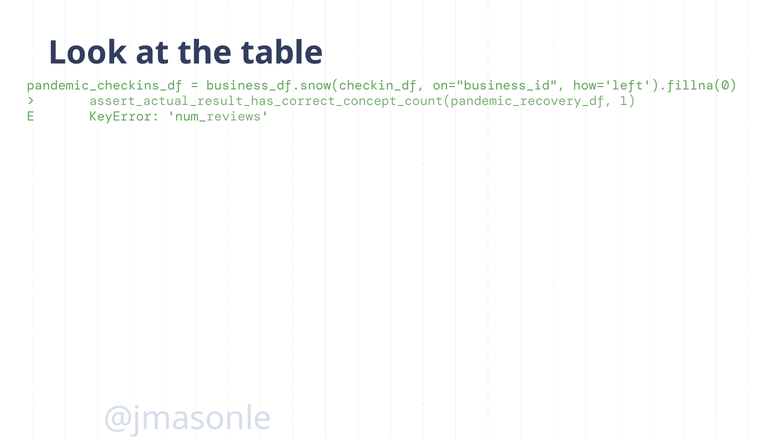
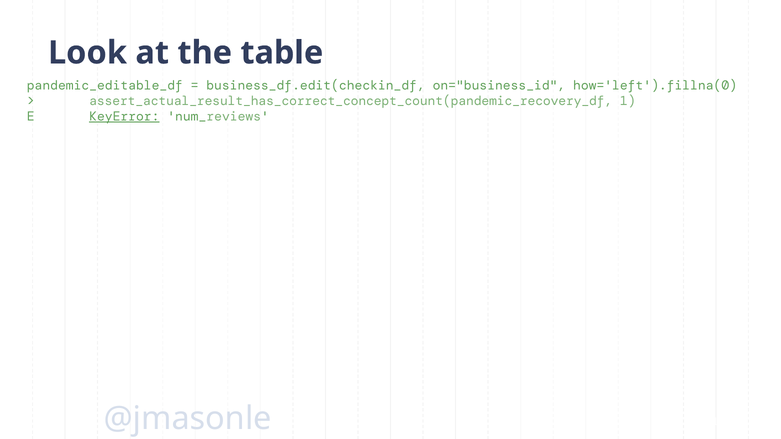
pandemic_checkins_df: pandemic_checkins_df -> pandemic_editable_df (105, 85)
business_df.snow(checkin_df: business_df.snow(checkin_df -> business_df.edit(checkin_df (316, 85)
KeyError underline: none -> present (124, 117)
